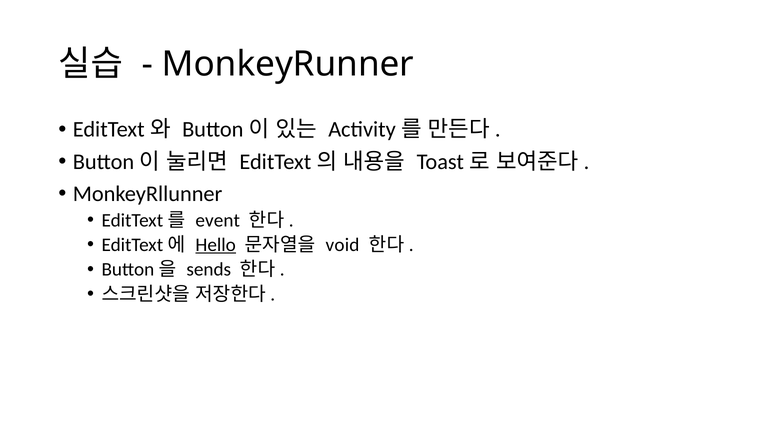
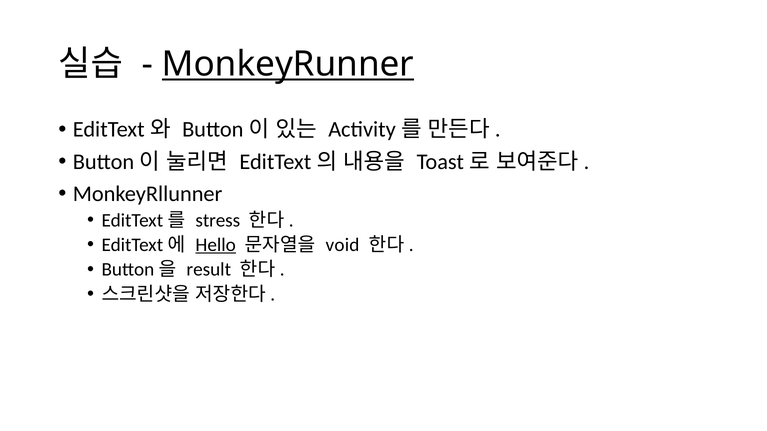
MonkeyRunner underline: none -> present (288, 64)
event: event -> stress (218, 220)
sends: sends -> result (209, 270)
